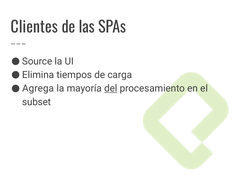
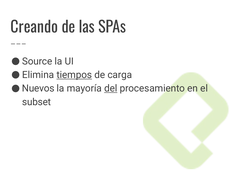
Clientes: Clientes -> Creando (34, 27)
tiempos underline: none -> present (74, 75)
Agrega: Agrega -> Nuevos (38, 88)
